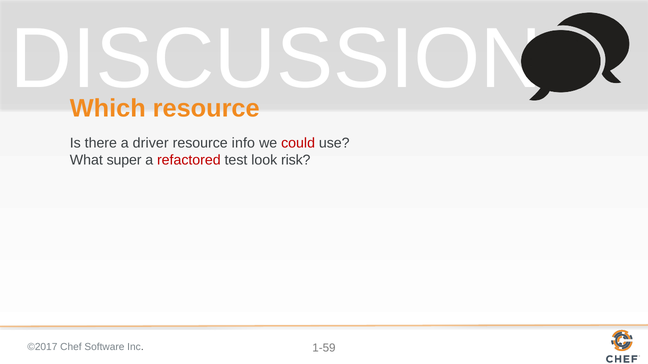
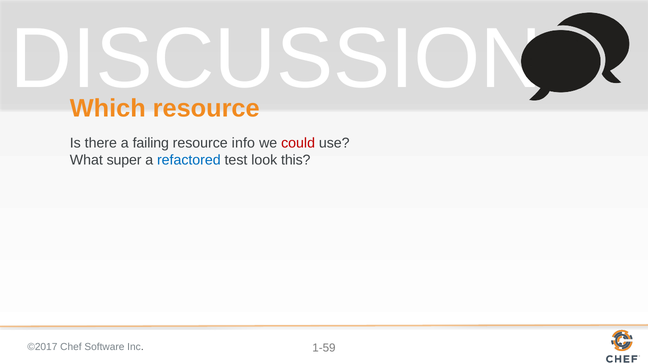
driver: driver -> failing (151, 143)
refactored colour: red -> blue (189, 160)
risk: risk -> this (296, 160)
